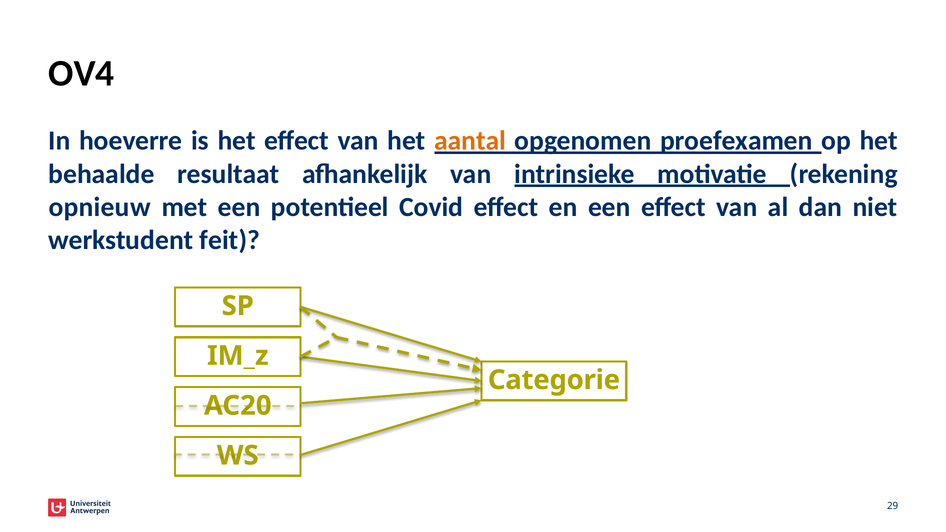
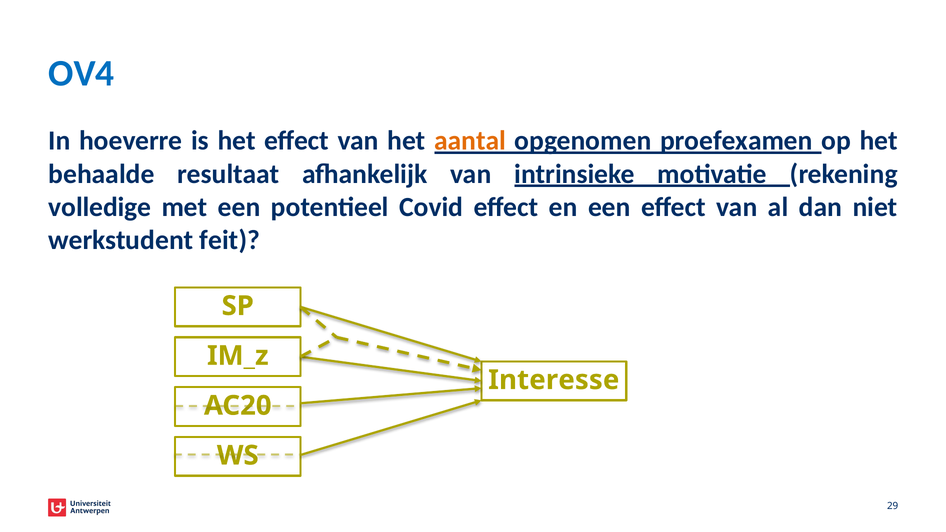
OV4 colour: black -> blue (81, 73)
opnieuw: opnieuw -> volledige (100, 207)
Categorie: Categorie -> Interesse (554, 380)
